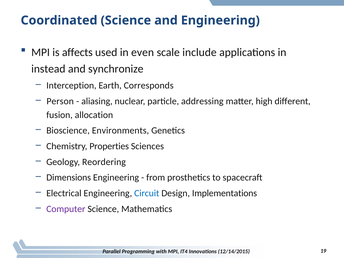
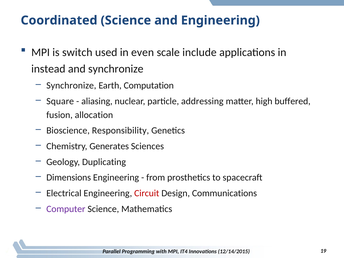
affects: affects -> switch (77, 52)
Interception: Interception -> Synchronize (71, 85)
Corresponds: Corresponds -> Computation (149, 85)
Person: Person -> Square (60, 101)
different: different -> buffered (293, 101)
Environments: Environments -> Responsibility (120, 131)
Properties: Properties -> Generates (109, 146)
Reordering: Reordering -> Duplicating (104, 162)
Circuit colour: blue -> red (147, 193)
Implementations: Implementations -> Communications (224, 193)
